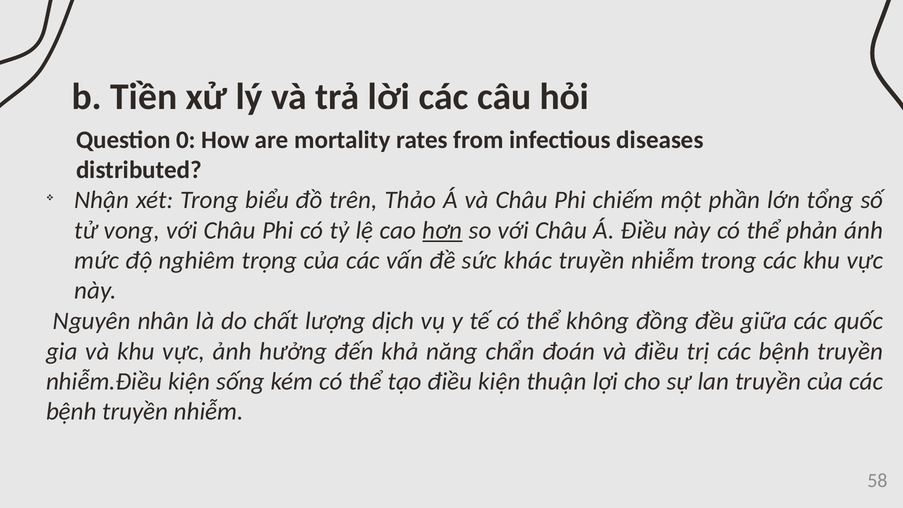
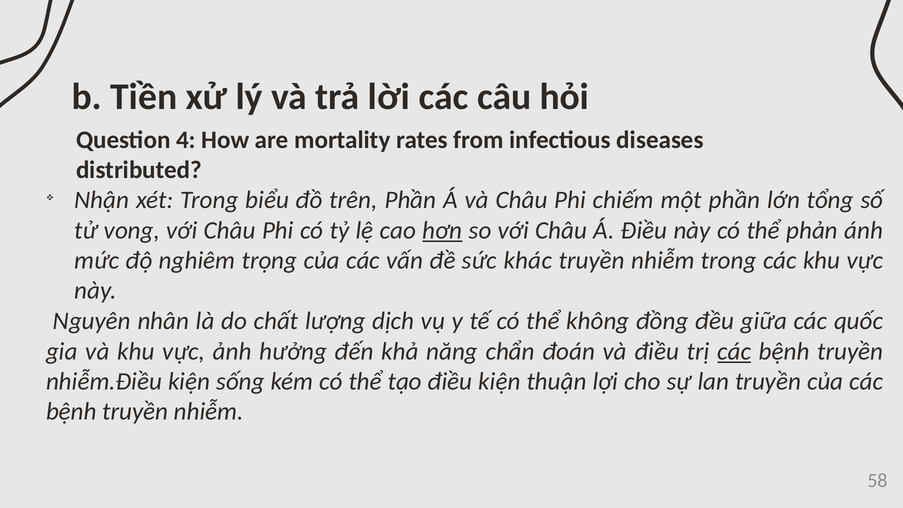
0: 0 -> 4 (186, 140)
trên Thảo: Thảo -> Phần (410, 200)
các underline: none -> present (734, 351)
